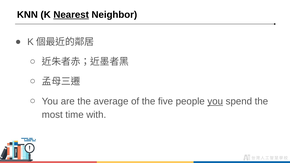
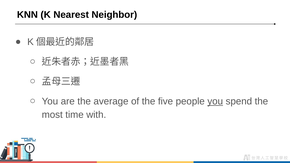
Nearest underline: present -> none (71, 15)
